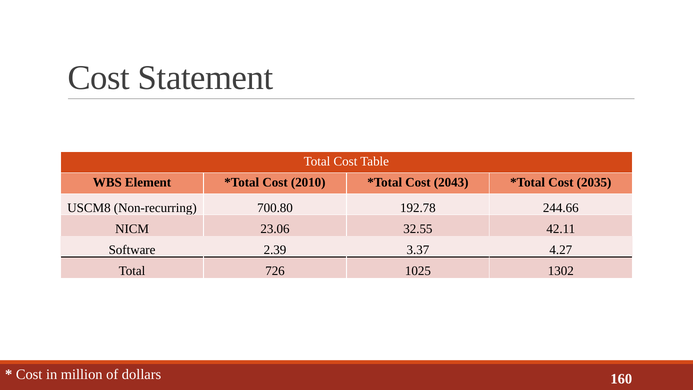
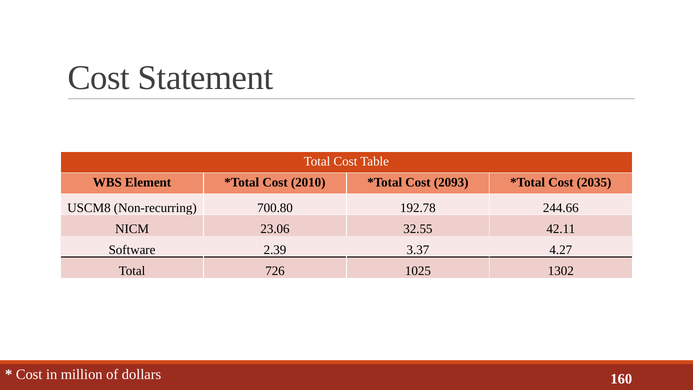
2043: 2043 -> 2093 (451, 183)
